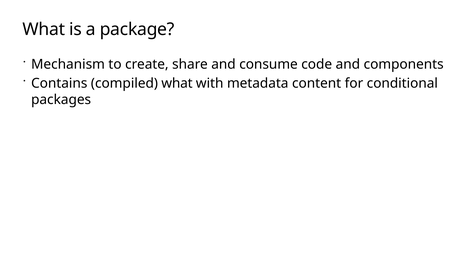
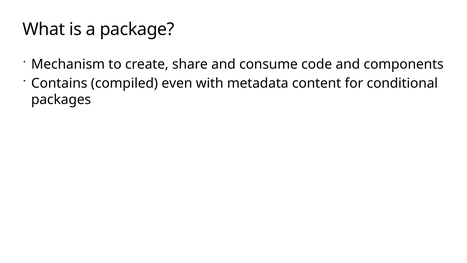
compiled what: what -> even (177, 83)
